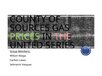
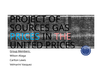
COUNTY: COUNTY -> PROJECT (28, 19)
PRICES colour: light green -> light blue (25, 37)
SERIES: SERIES -> PRICES (60, 46)
